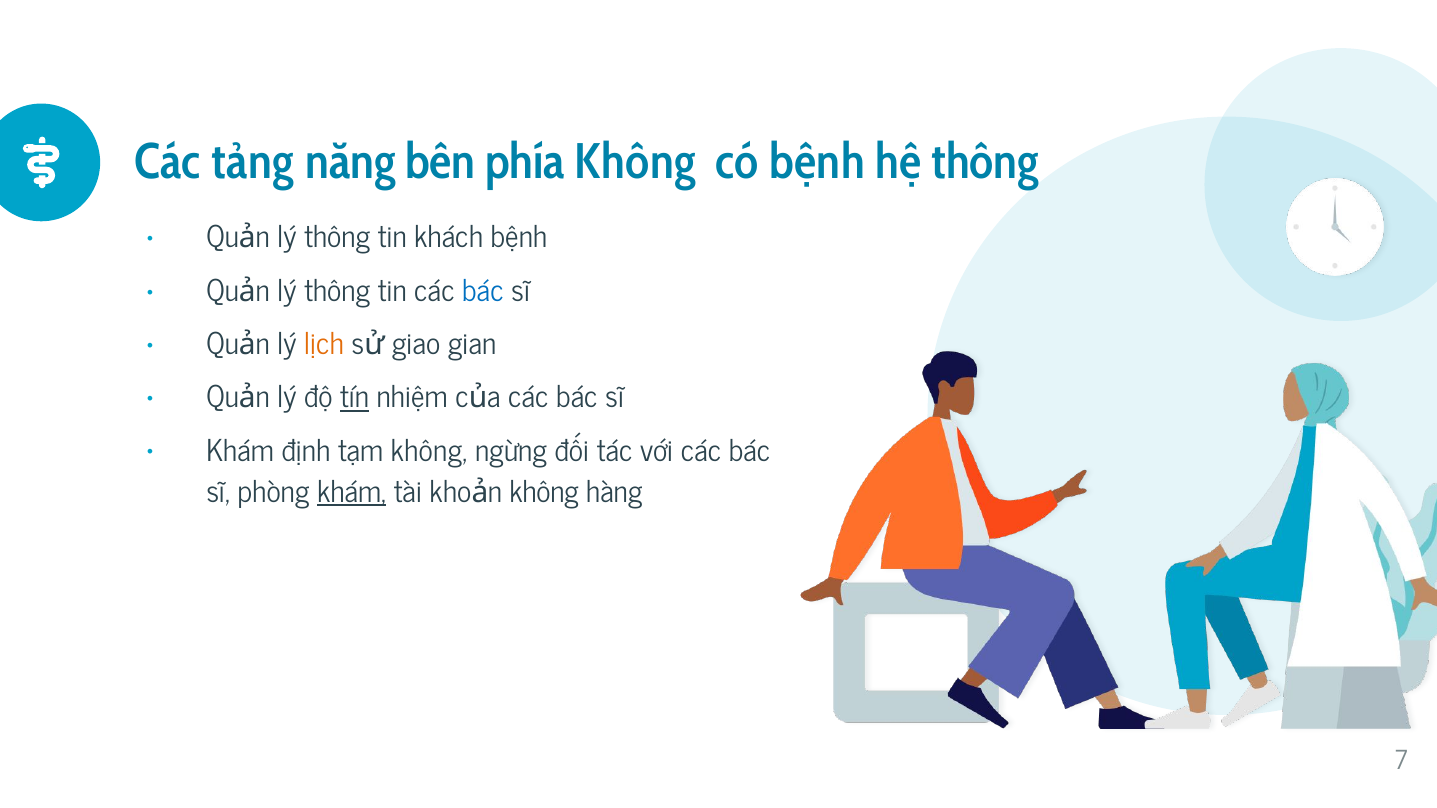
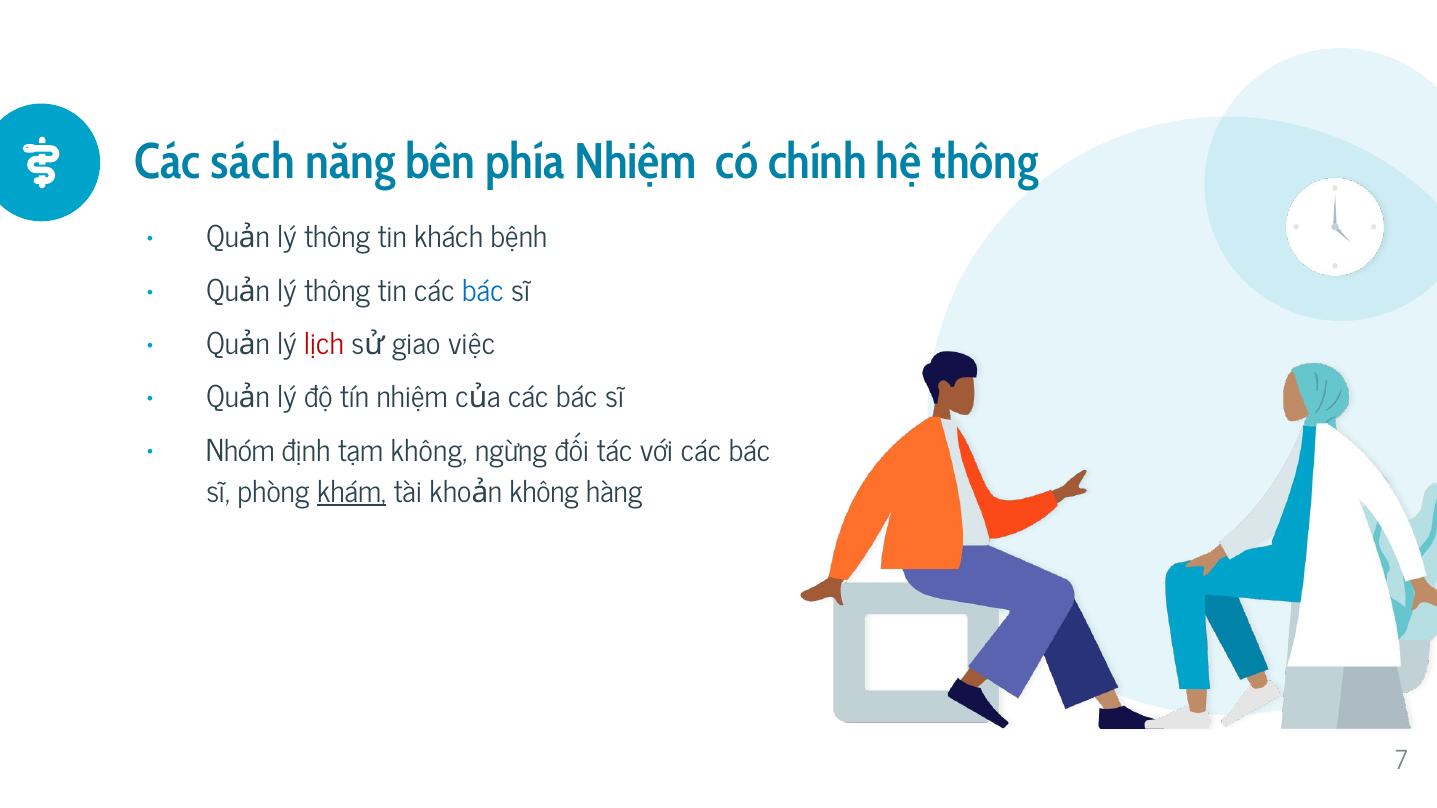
tảng: tảng -> sách (253, 162)
phía Không: Không -> Nhiệm (635, 162)
có bệnh: bệnh -> chính (817, 162)
lịch colour: orange -> red (324, 345)
gian: gian -> việc (472, 345)
tín underline: present -> none (355, 398)
Khám: Khám -> Nhóm (240, 451)
